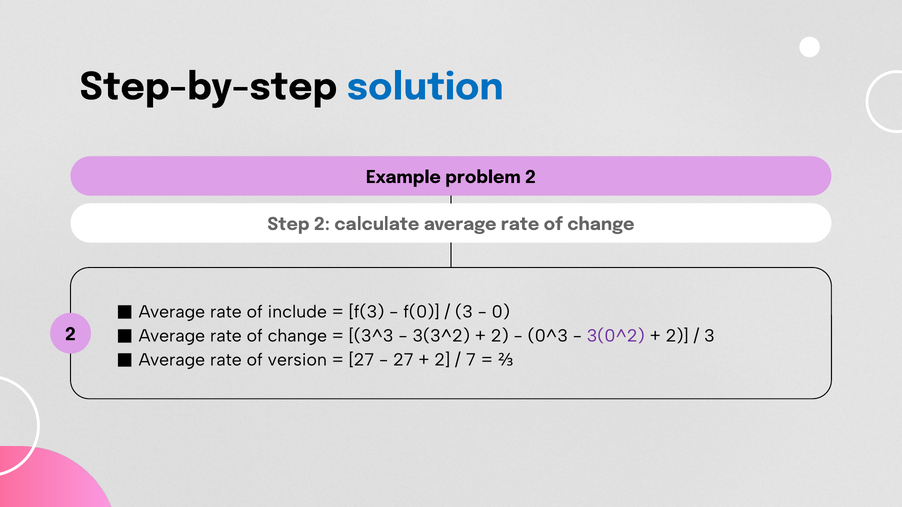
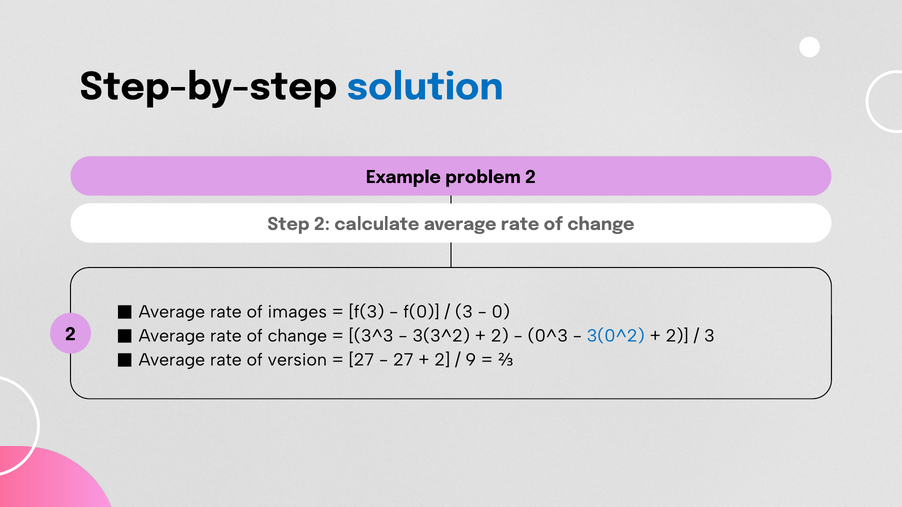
include: include -> images (297, 312)
3(0^2 colour: purple -> blue (616, 336)
7: 7 -> 9 (471, 360)
